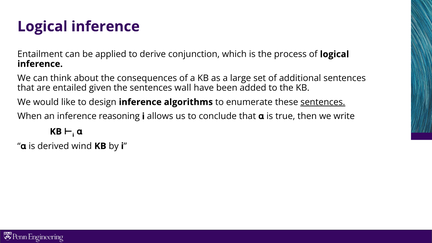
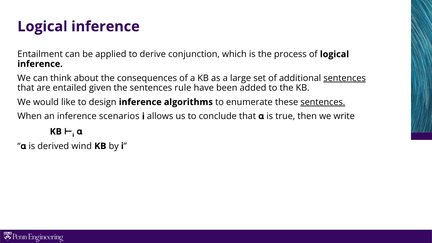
sentences underline: none -> present (345, 78)
wall: wall -> rule (183, 88)
reasoning: reasoning -> scenarios (119, 116)
